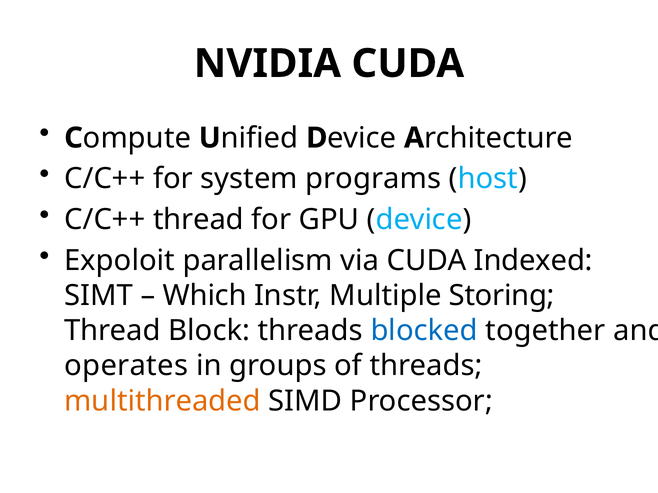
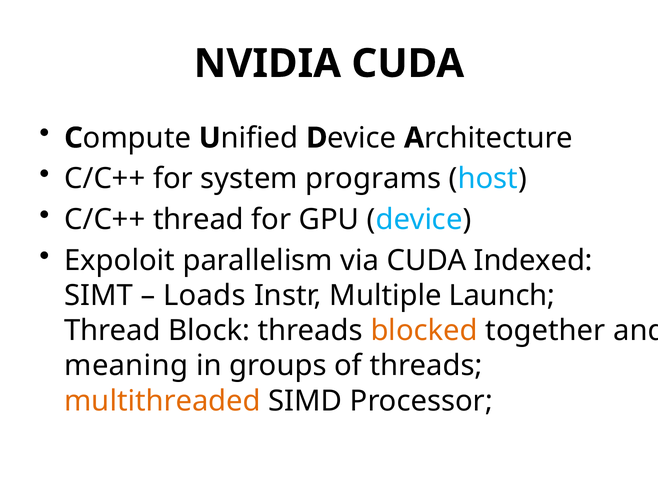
Which: Which -> Loads (204, 296)
Storing: Storing -> Launch (502, 296)
blocked colour: blue -> orange (424, 331)
operates: operates -> meaning (126, 366)
